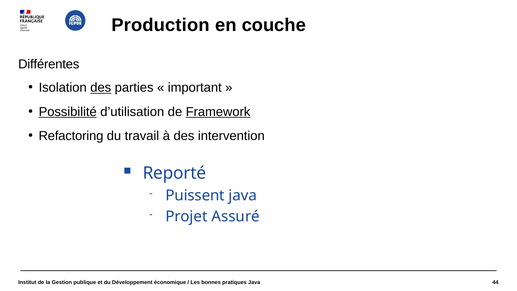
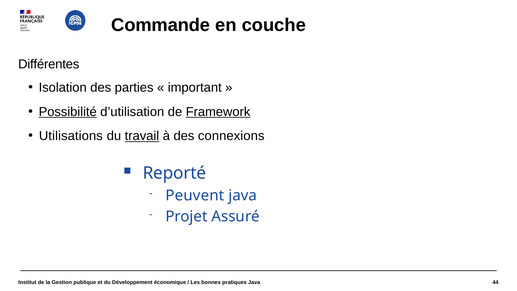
Production: Production -> Commande (161, 25)
des underline: present -> none (101, 88)
Refactoring: Refactoring -> Utilisations (71, 136)
travail underline: none -> present (142, 136)
intervention: intervention -> connexions (231, 136)
Puissent: Puissent -> Peuvent (195, 195)
